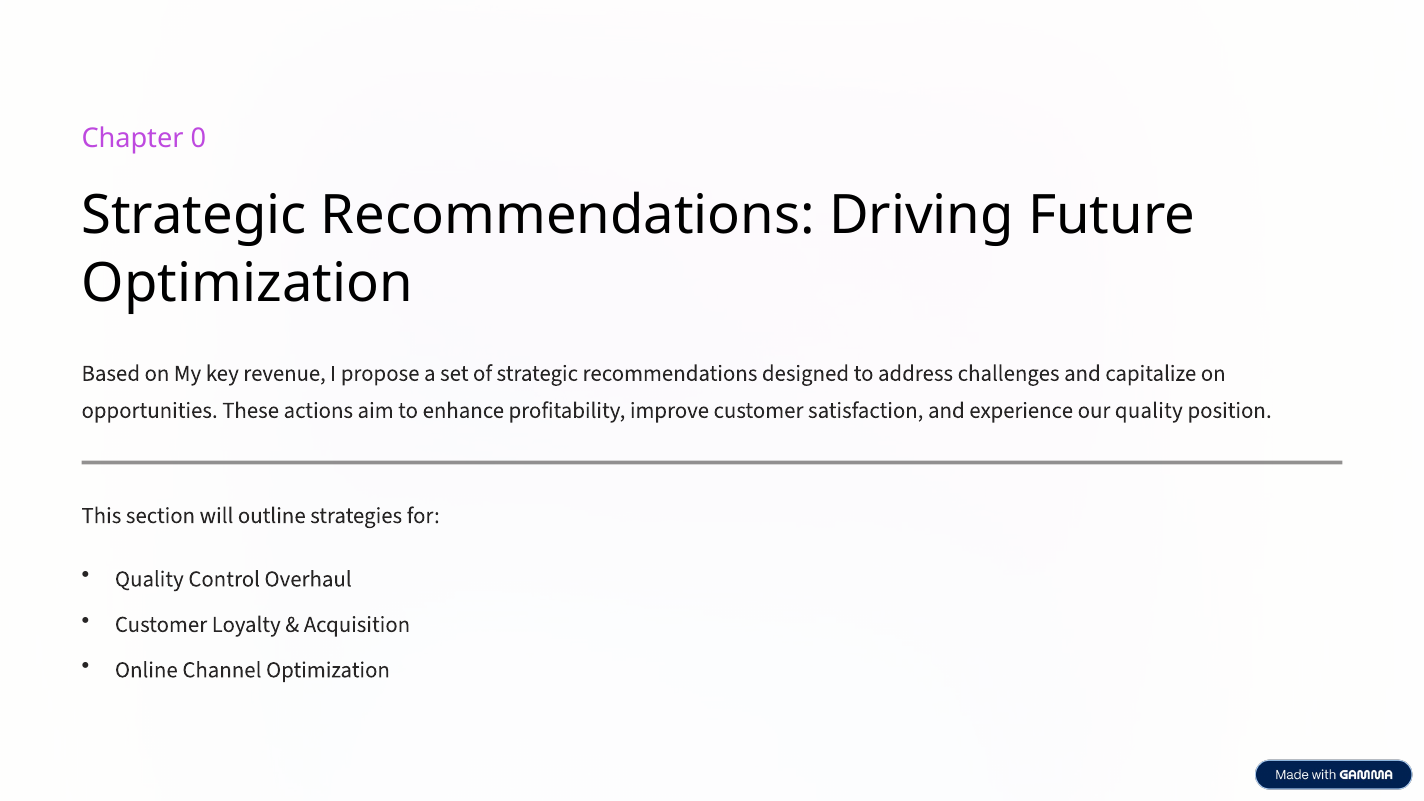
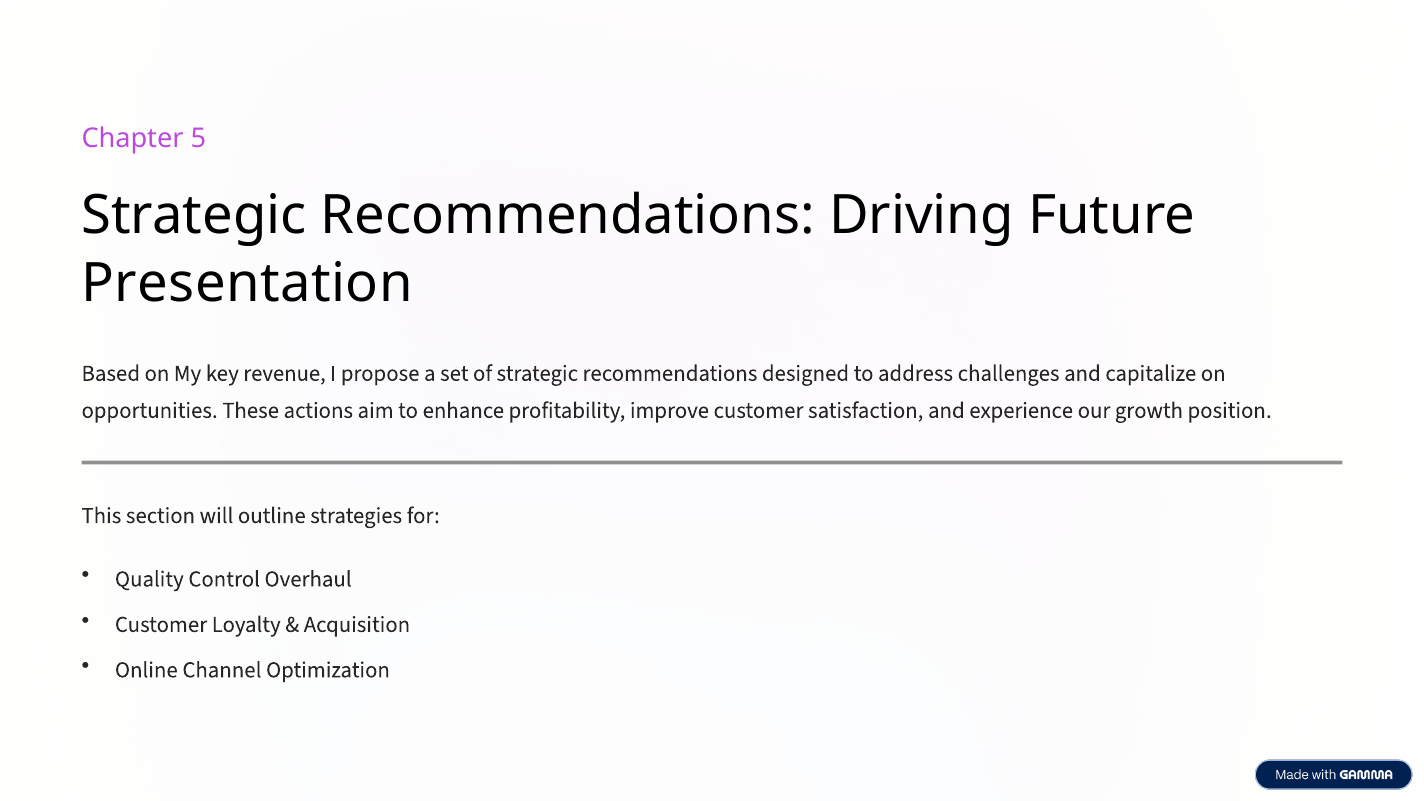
0: 0 -> 5 (198, 138)
Optimization: Optimization -> Presentation (247, 283)
our quality: quality -> growth (1149, 410)
